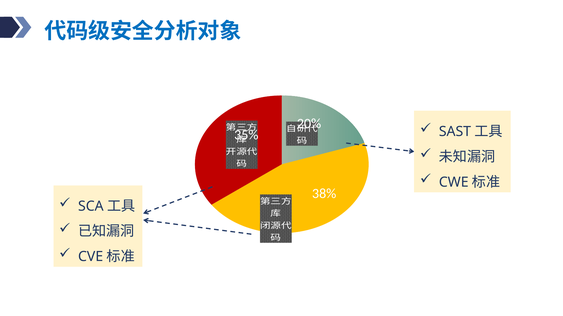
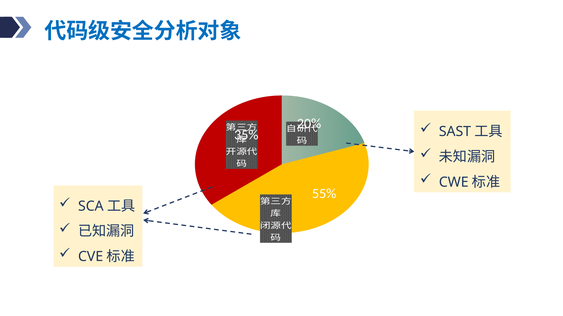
38%: 38% -> 55% (324, 194)
